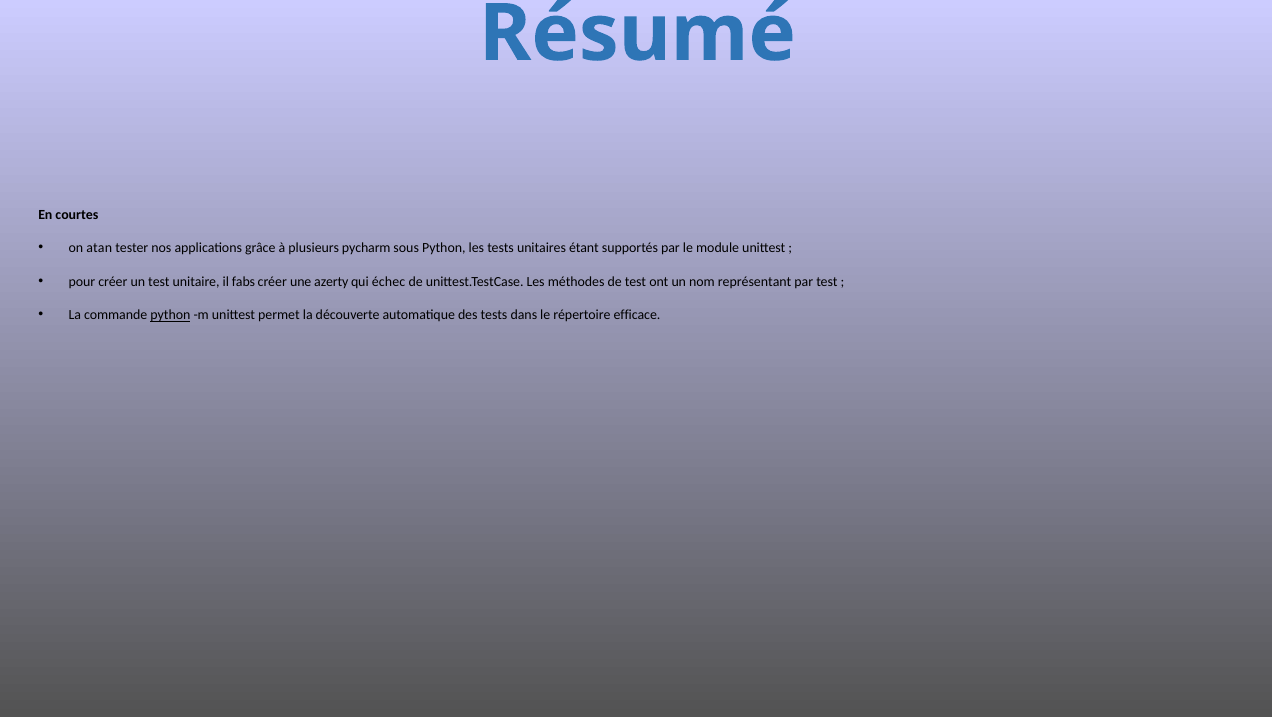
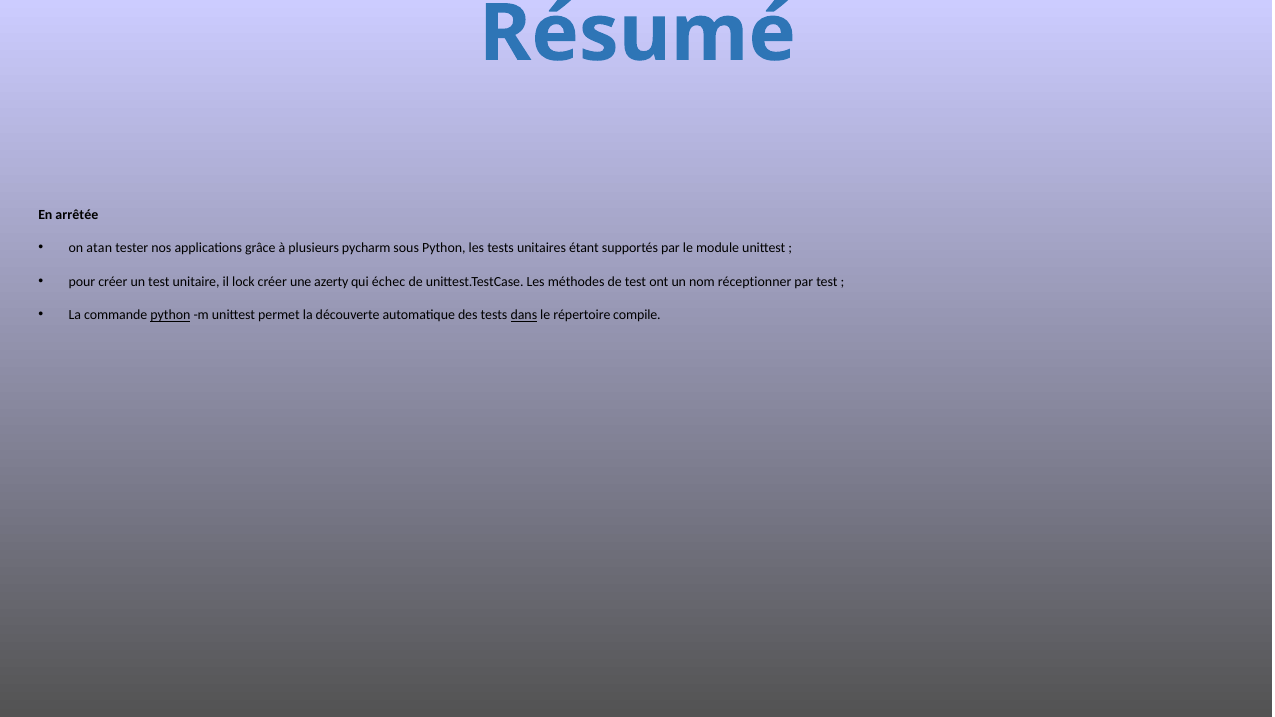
courtes: courtes -> arrêtée (77, 215)
fabs: fabs -> lock (243, 282)
représentant: représentant -> réceptionner (755, 282)
dans underline: none -> present (524, 315)
efficace: efficace -> compile (637, 315)
